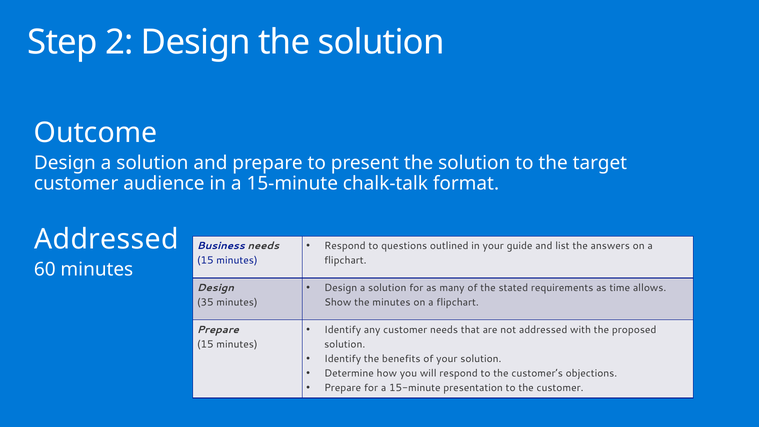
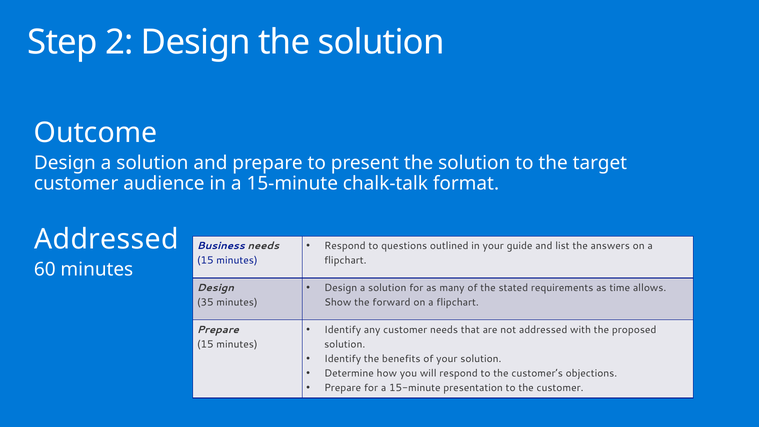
the minutes: minutes -> forward (391, 302)
